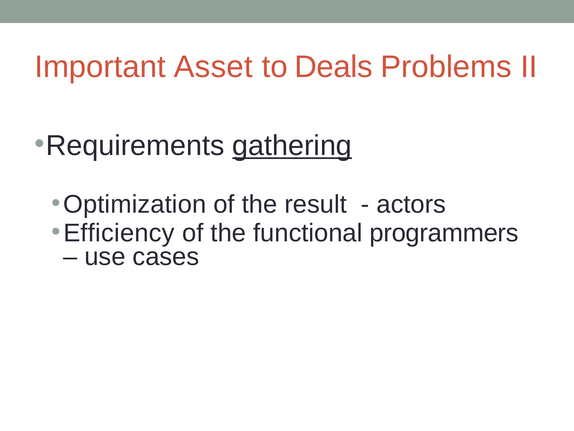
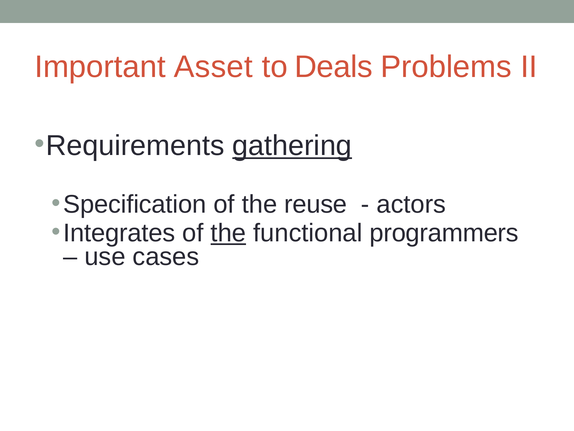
Optimization: Optimization -> Specification (135, 204)
result: result -> reuse (316, 204)
Efficiency: Efficiency -> Integrates (119, 233)
the underline: none -> present (228, 233)
